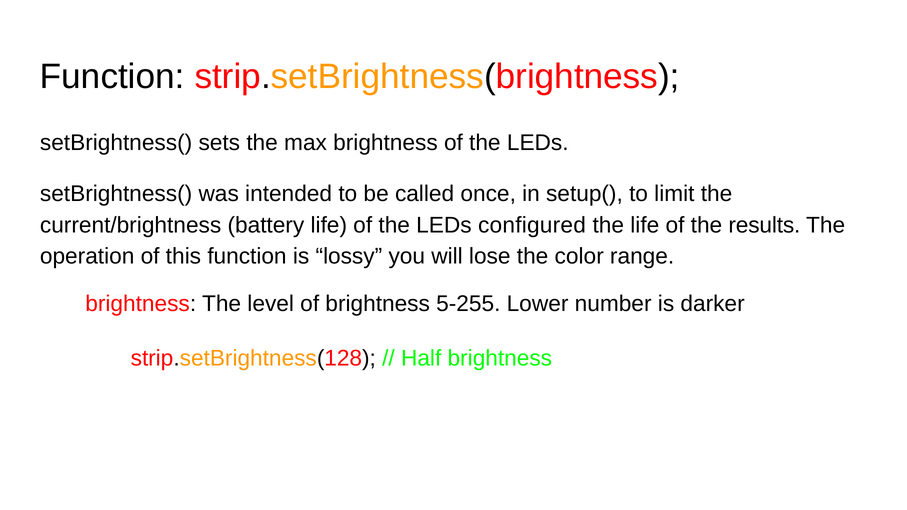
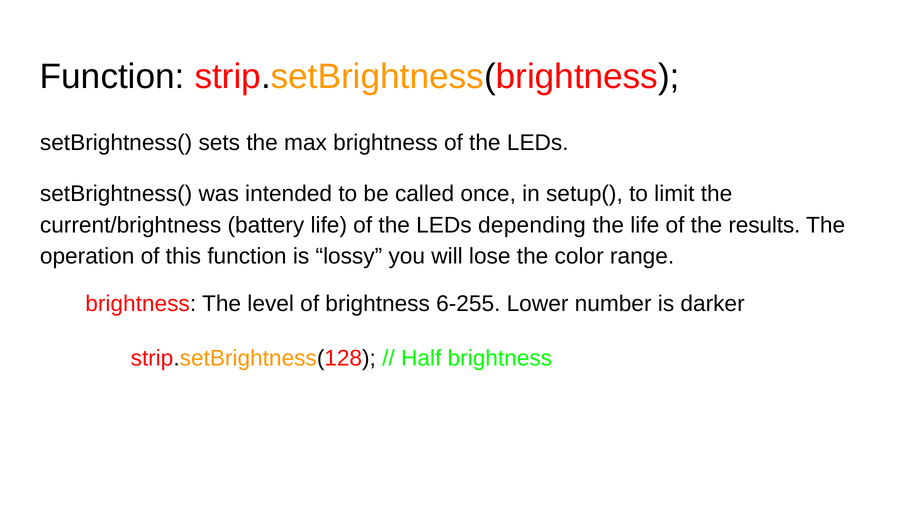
configured: configured -> depending (532, 225)
5-255: 5-255 -> 6-255 (468, 304)
